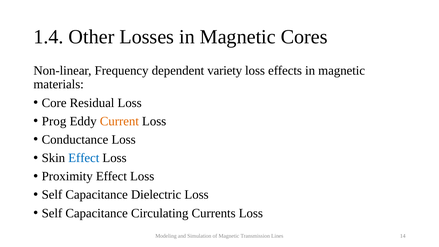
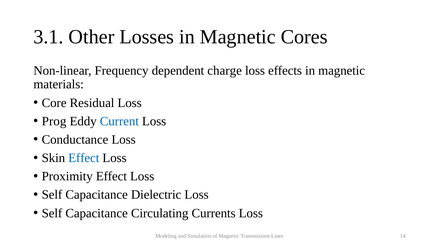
1.4: 1.4 -> 3.1 (49, 37)
variety: variety -> charge (225, 71)
Current colour: orange -> blue (119, 121)
